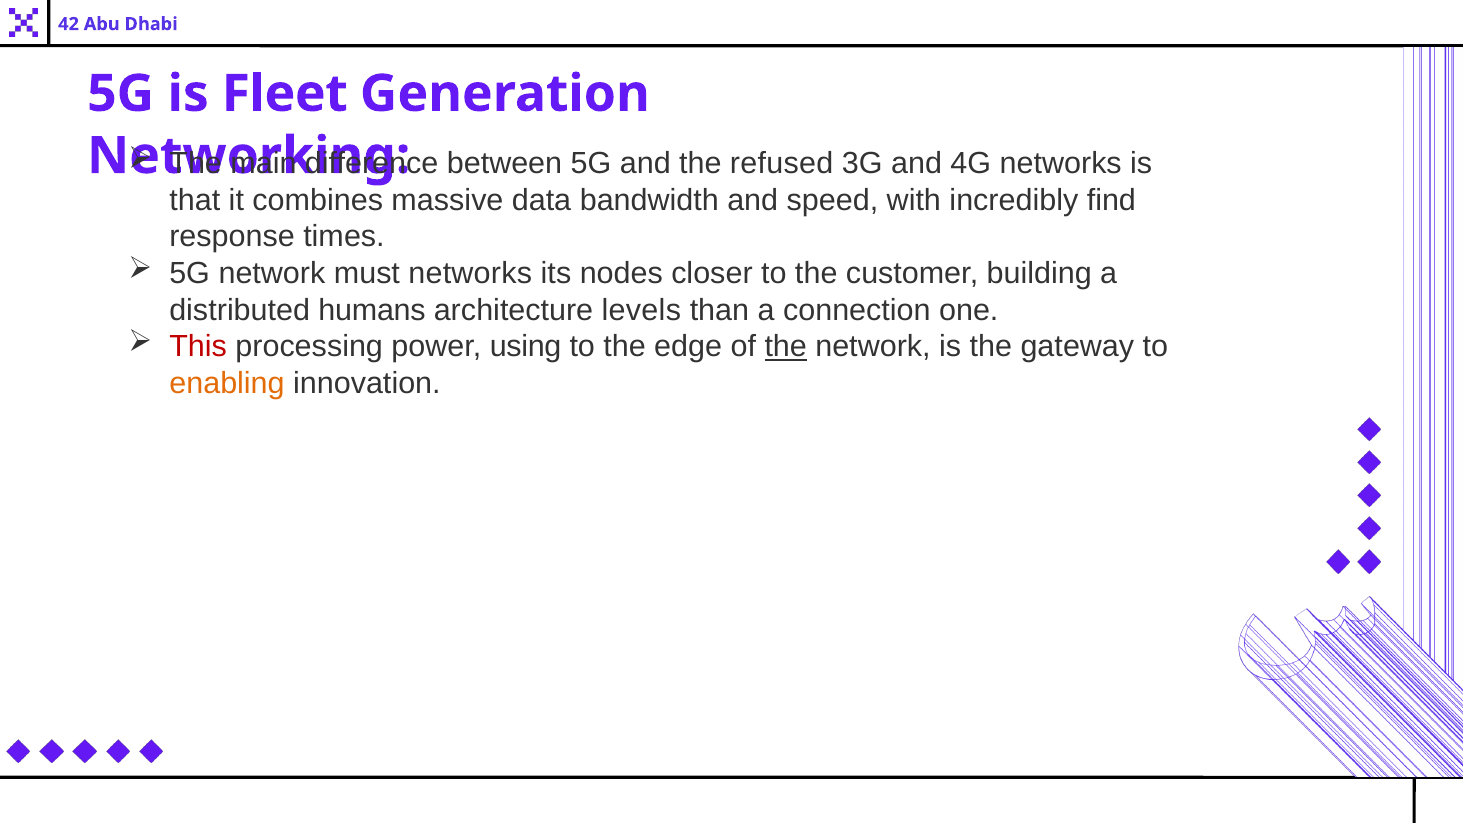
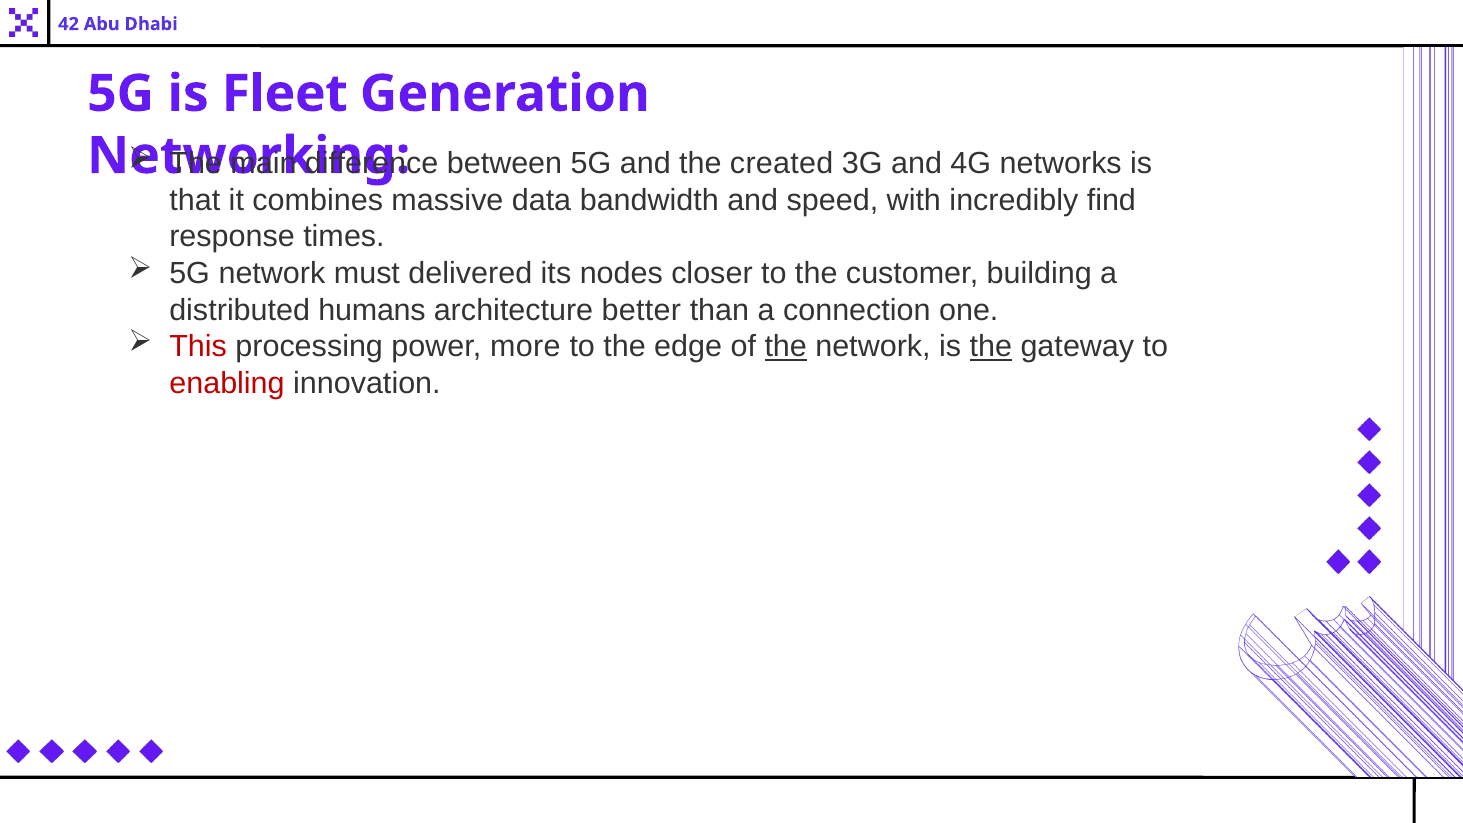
refused: refused -> created (782, 164)
must networks: networks -> delivered (470, 273)
levels: levels -> better (641, 310)
using: using -> more (525, 347)
the underline: none -> present (991, 347)
enabling colour: orange -> red (227, 383)
